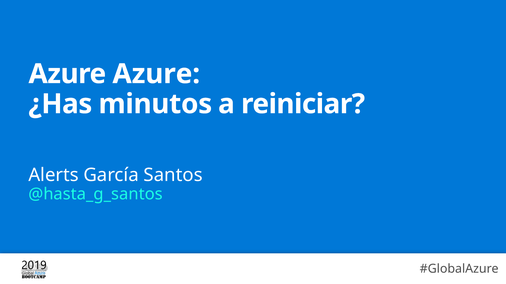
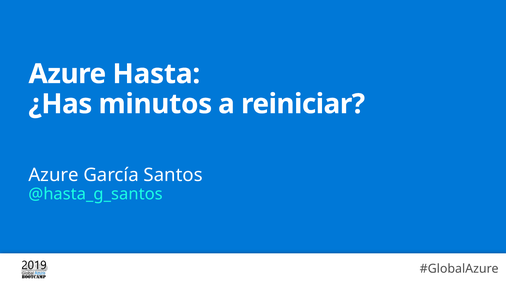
Azure Azure: Azure -> Hasta (156, 74)
Alerts: Alerts -> Azure (54, 175)
